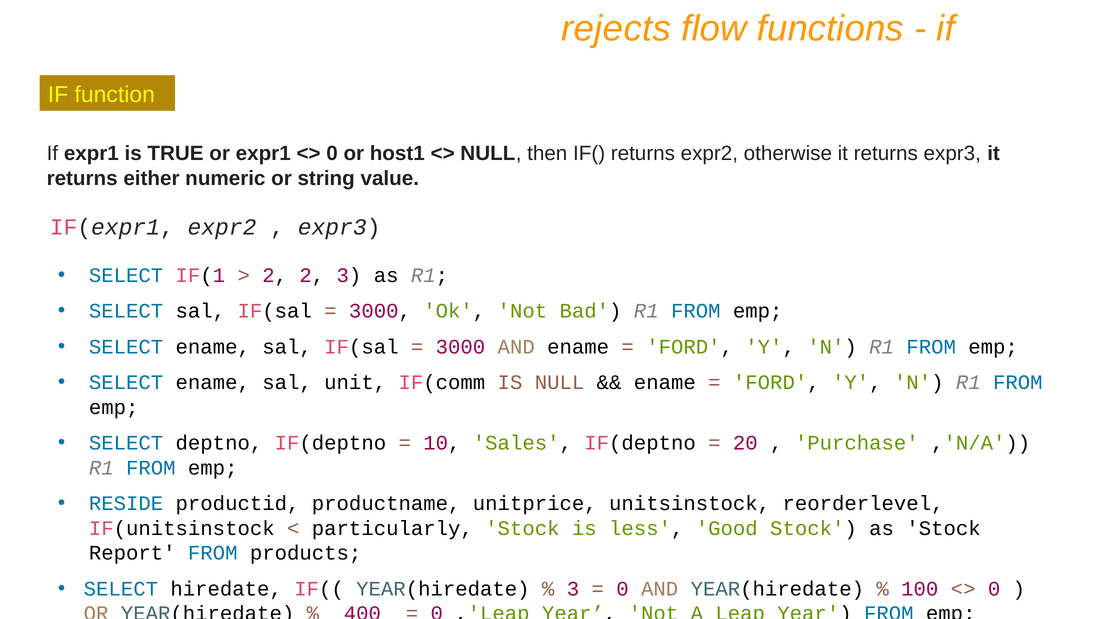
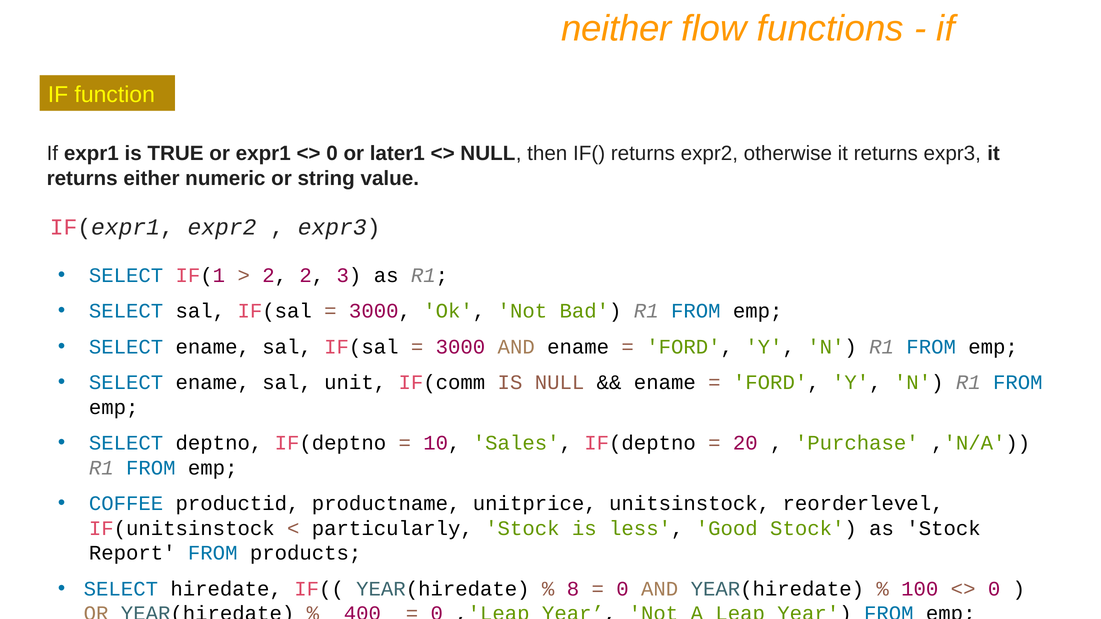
rejects: rejects -> neither (616, 29)
host1: host1 -> later1 (397, 154)
RESIDE: RESIDE -> COFFEE (126, 504)
3: 3 -> 8 (573, 589)
